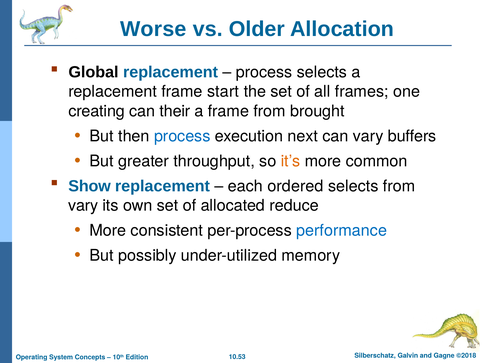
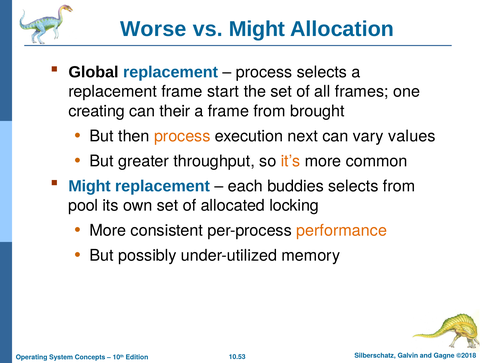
vs Older: Older -> Might (257, 29)
process colour: blue -> orange (182, 136)
buffers: buffers -> values (412, 136)
Show: Show -> Might (90, 186)
ordered: ordered -> buddies (296, 186)
vary: vary -> pool (83, 205)
reduce: reduce -> locking (294, 205)
performance colour: blue -> orange (342, 230)
